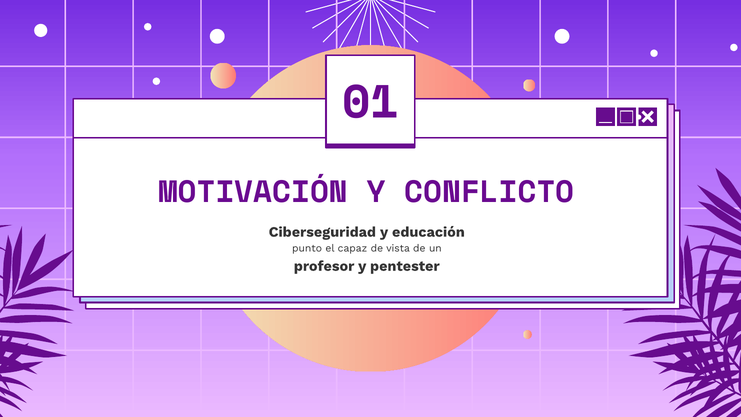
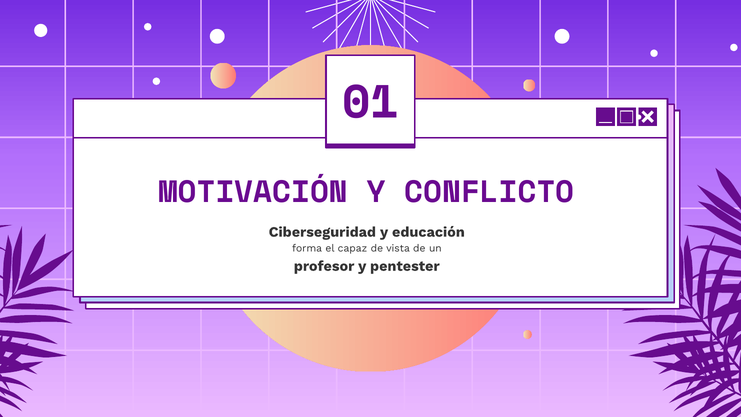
punto: punto -> forma (307, 248)
